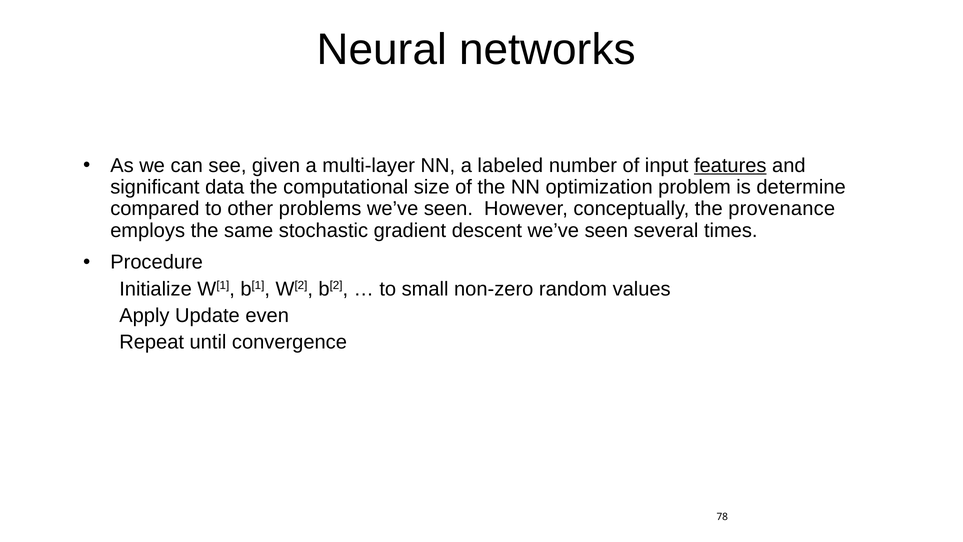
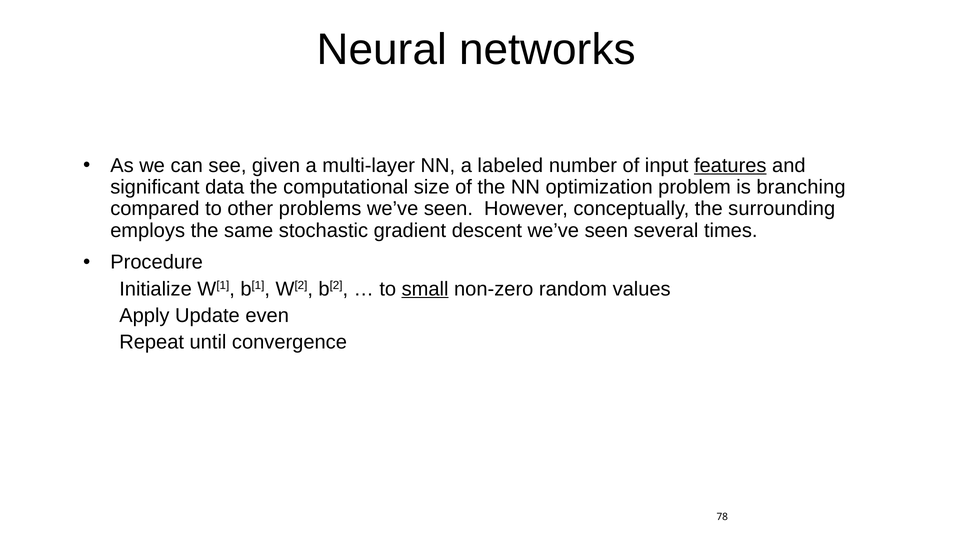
determine: determine -> branching (801, 187)
provenance: provenance -> surrounding (782, 209)
small underline: none -> present (425, 289)
